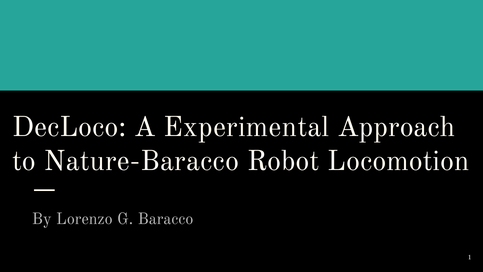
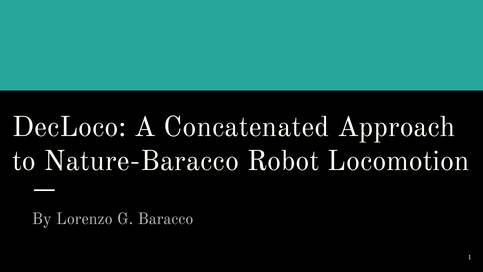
Experimental: Experimental -> Concatenated (246, 127)
